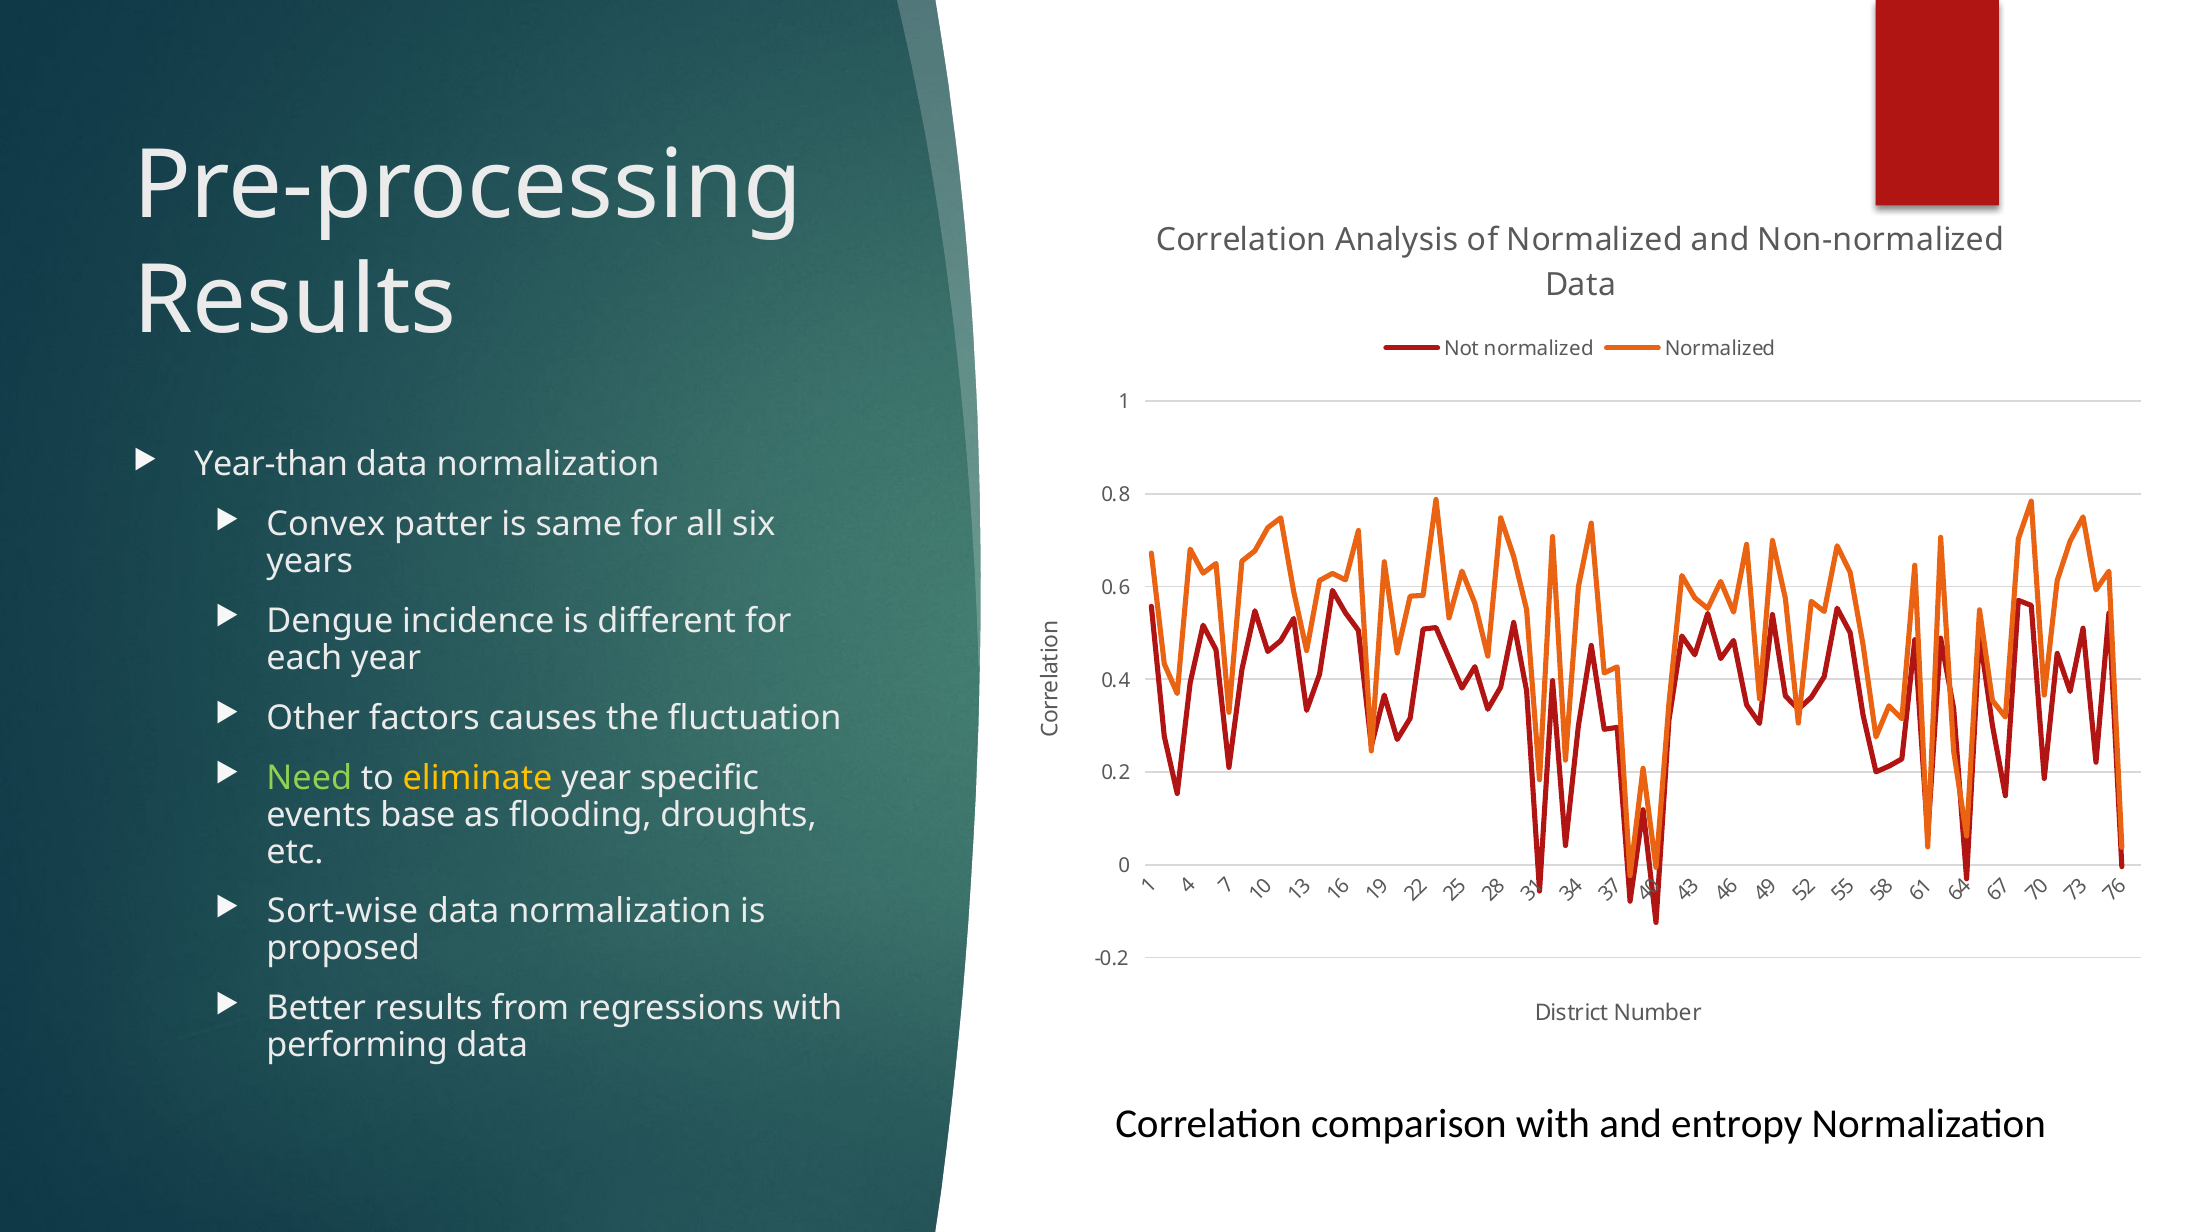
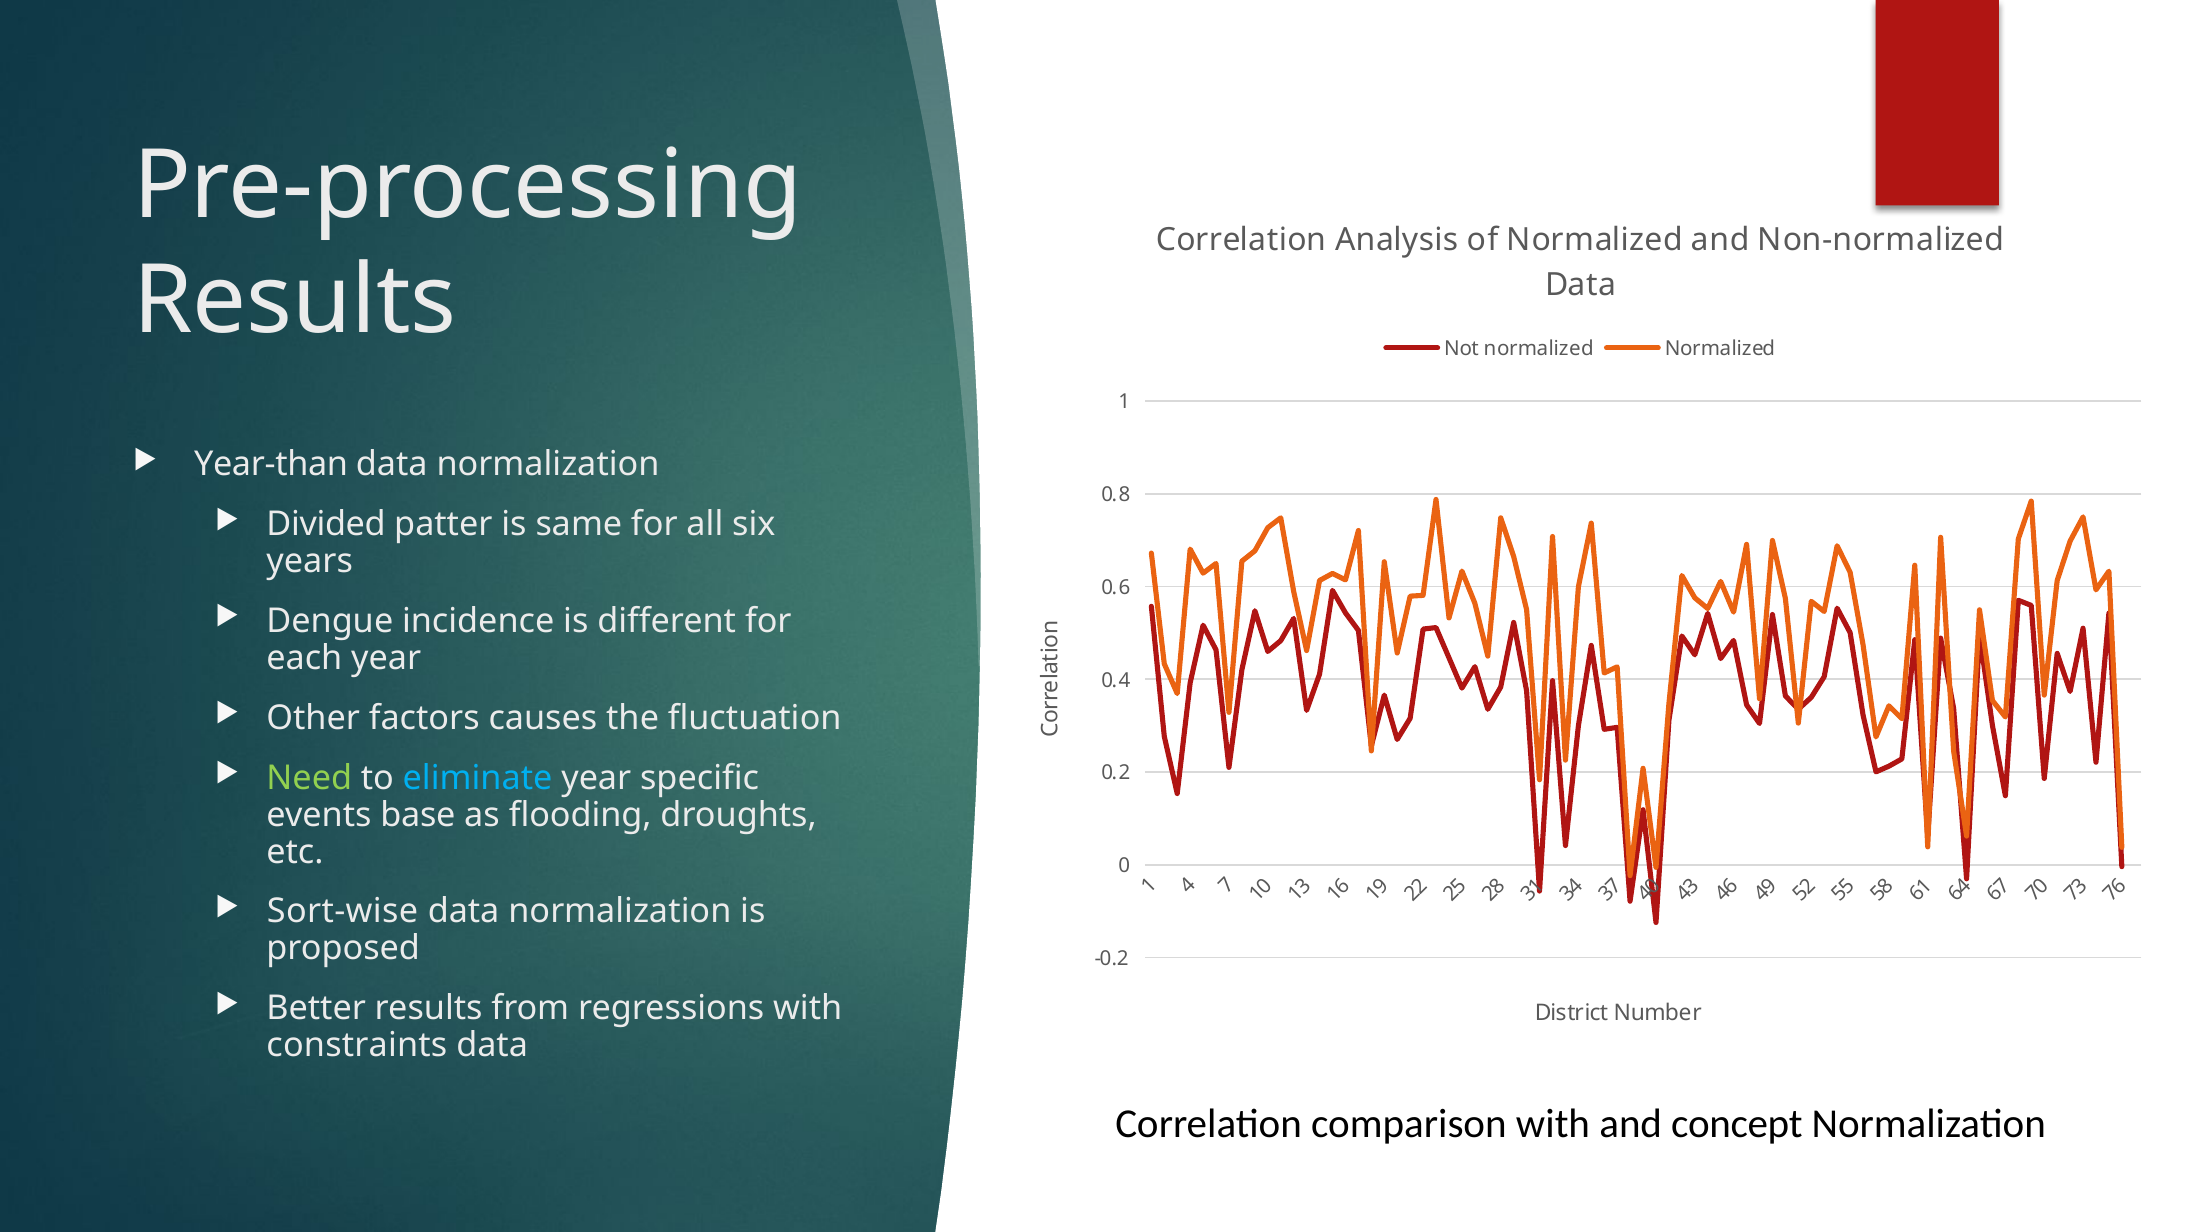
Convex: Convex -> Divided (326, 524)
eliminate colour: yellow -> light blue (478, 778)
performing: performing -> constraints (357, 1045)
entropy: entropy -> concept (1737, 1124)
